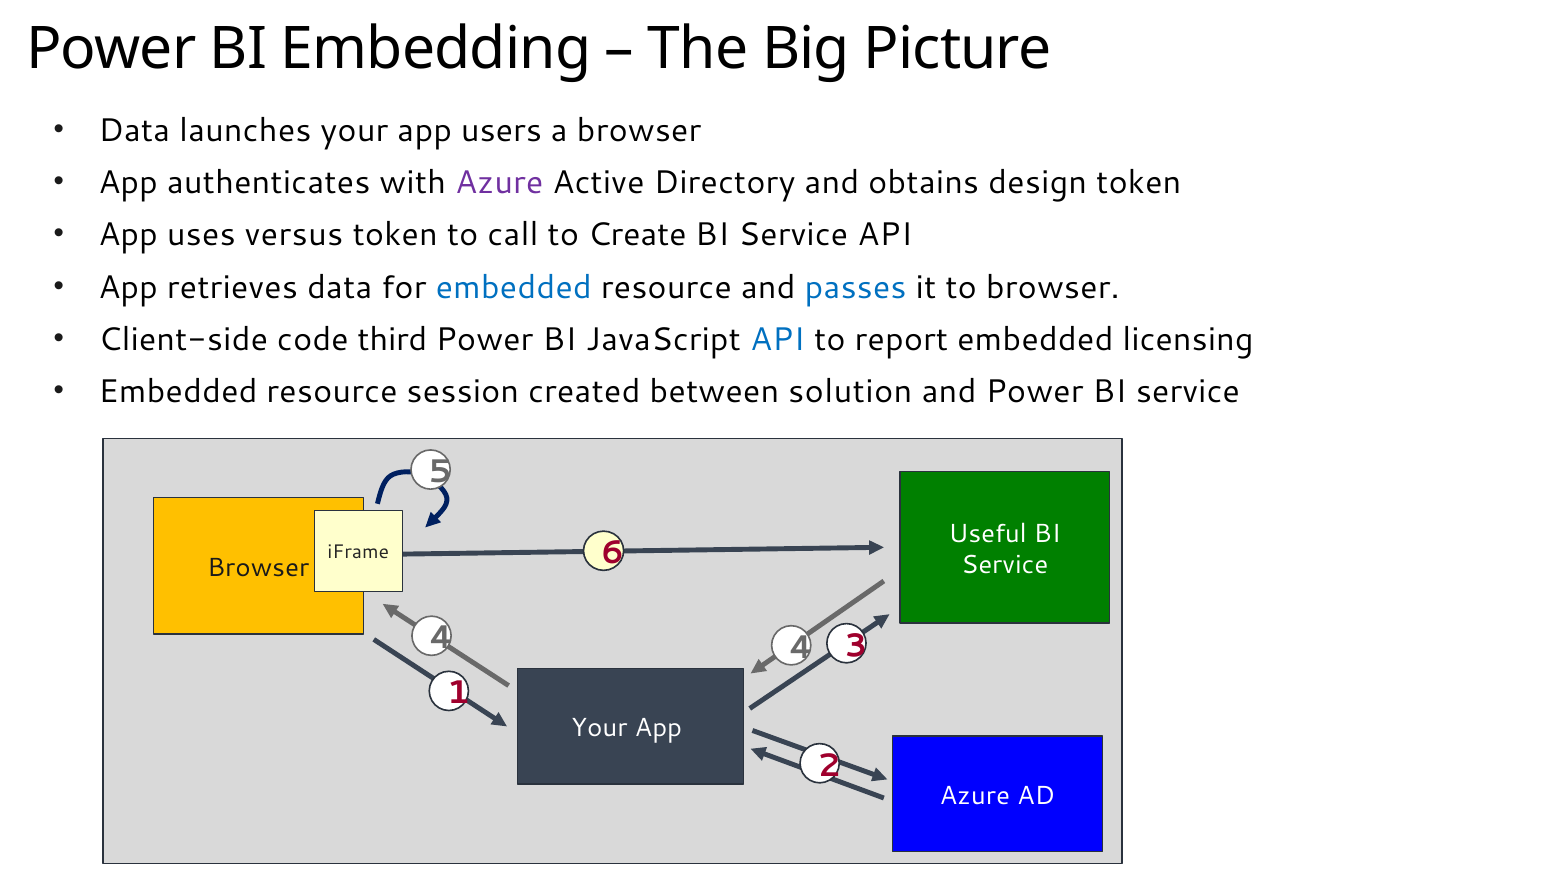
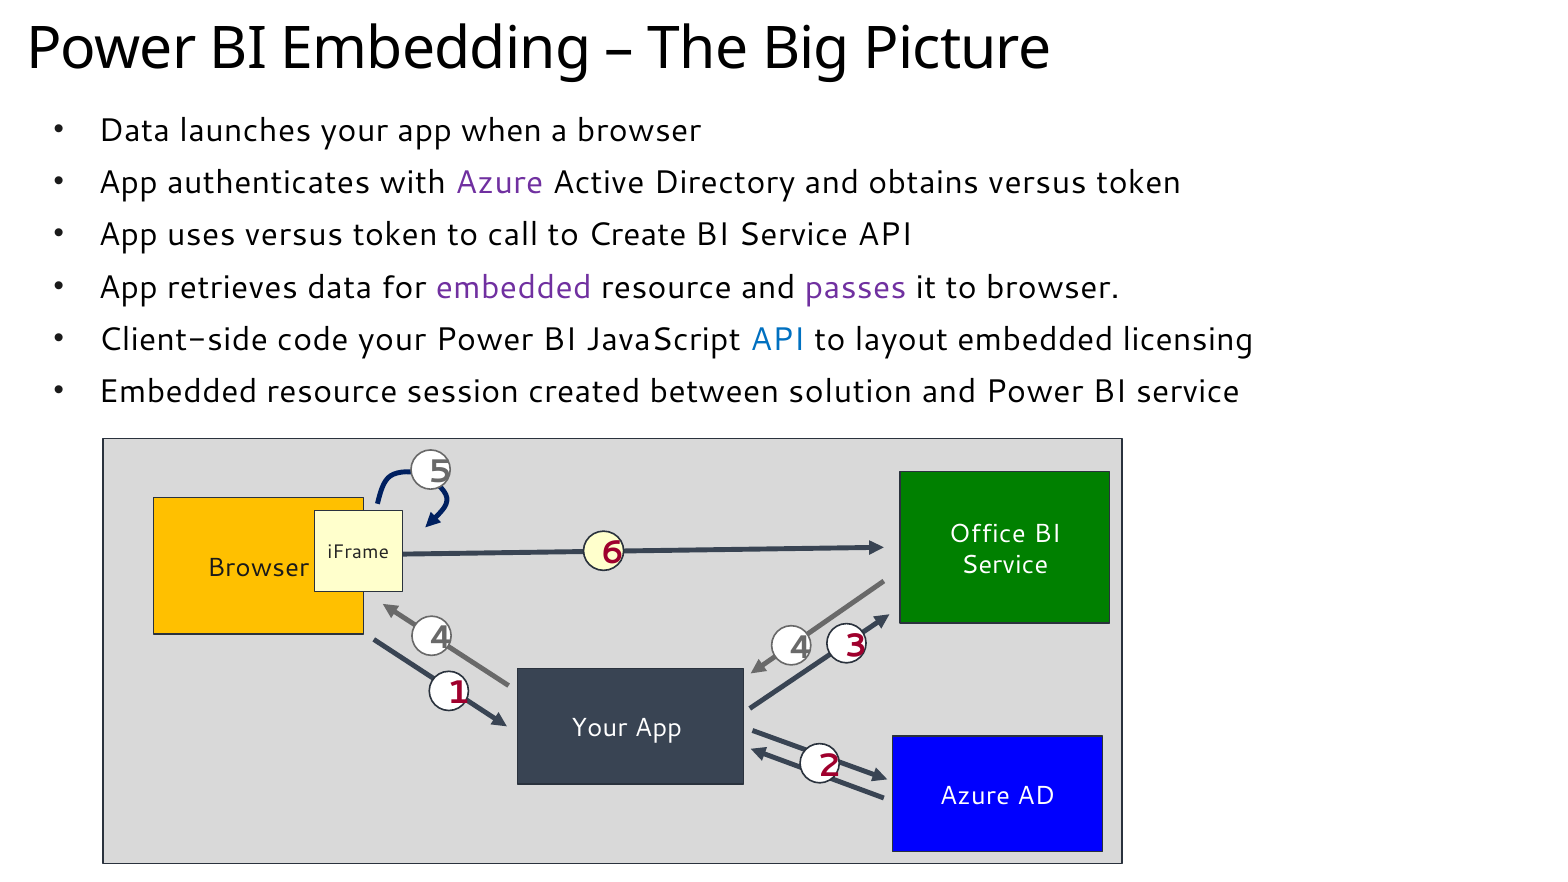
users: users -> when (502, 130)
obtains design: design -> versus (1038, 183)
embedded colour: blue -> purple (514, 287)
passes colour: blue -> purple (856, 287)
code third: third -> your (392, 340)
report: report -> layout (901, 340)
Useful: Useful -> Office (987, 534)
